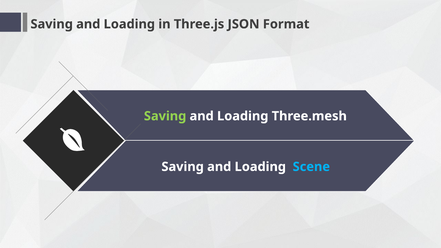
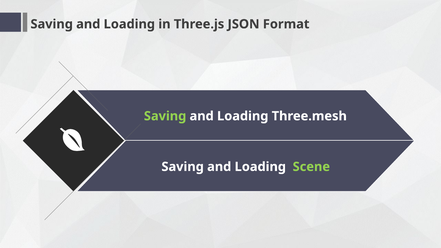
Scene colour: light blue -> light green (311, 167)
